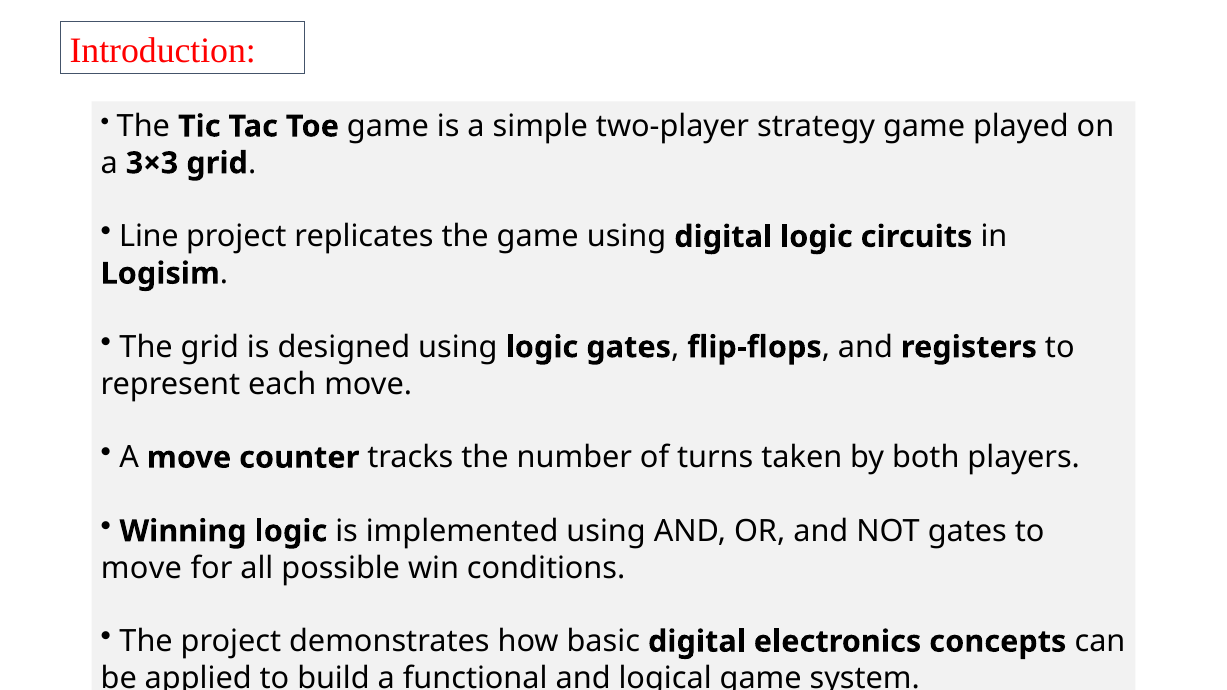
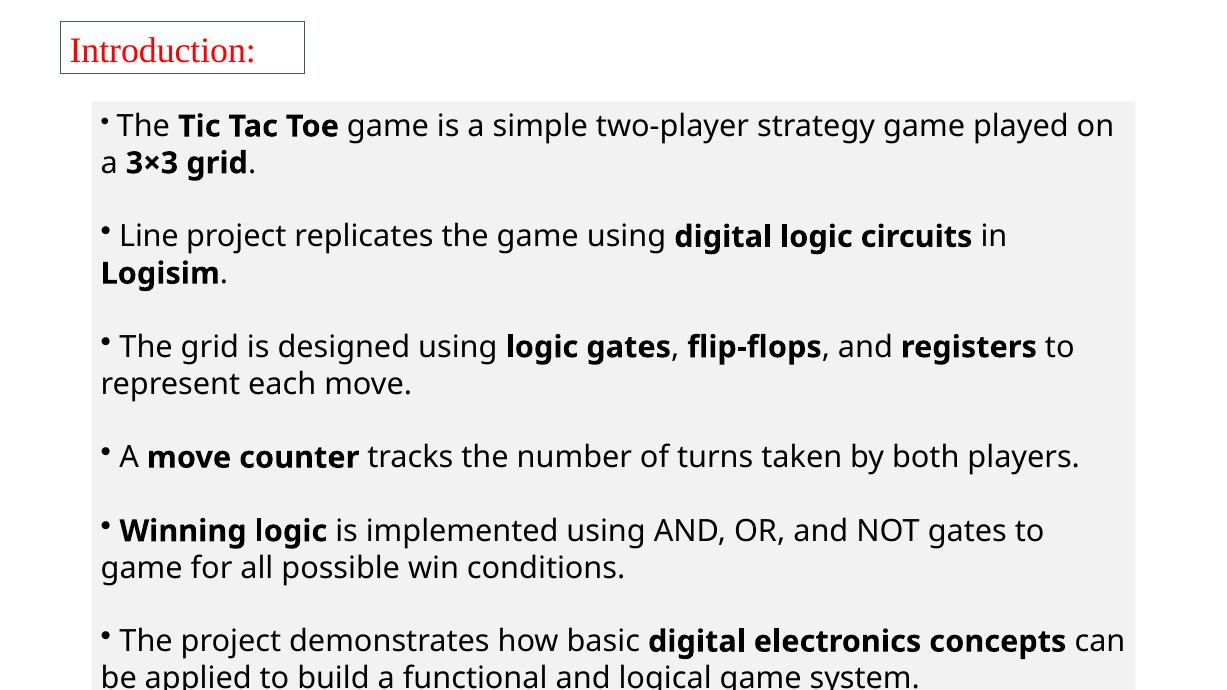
move: move -> game (142, 568)
